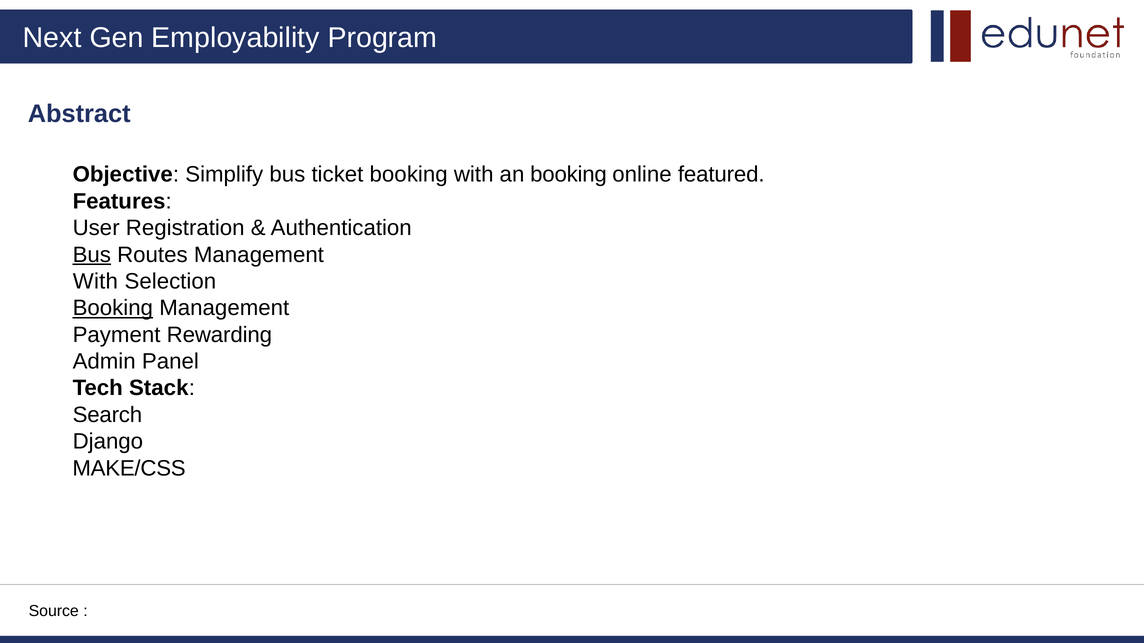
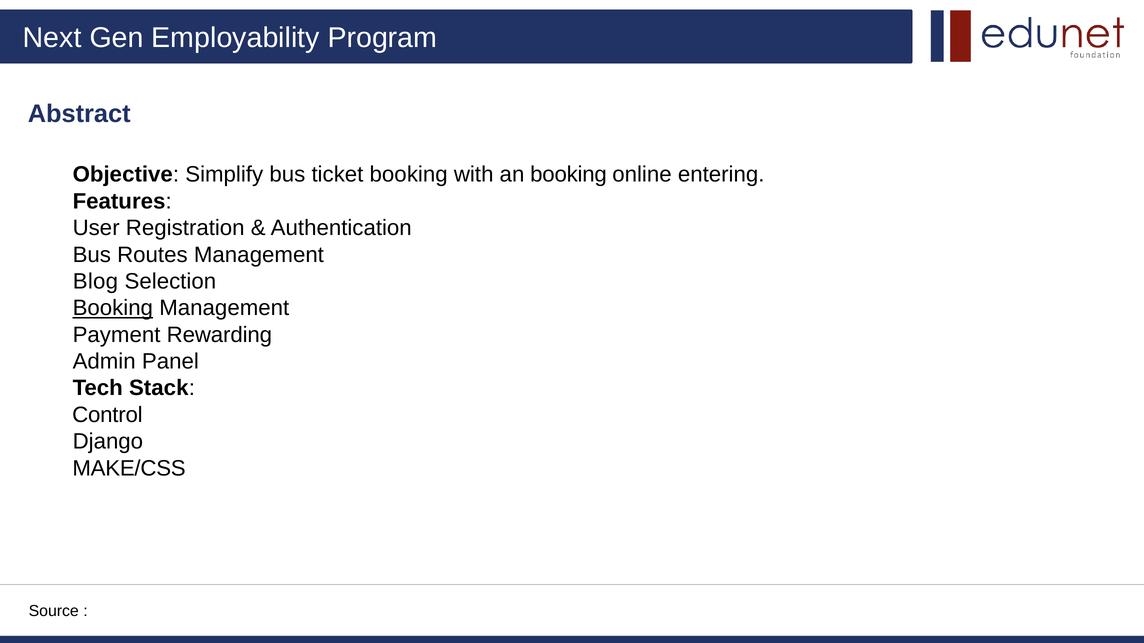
featured: featured -> entering (721, 175)
Bus underline: present -> none (92, 255)
With: With -> Blog (95, 282)
Search: Search -> Control (107, 415)
